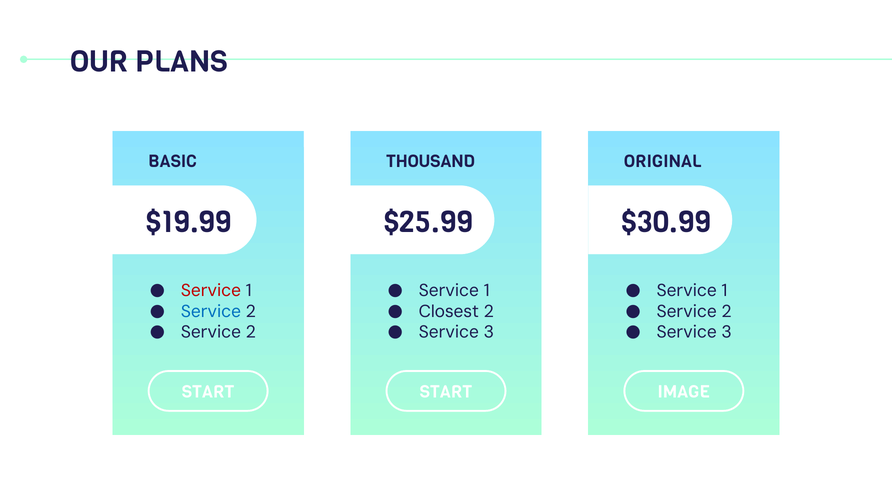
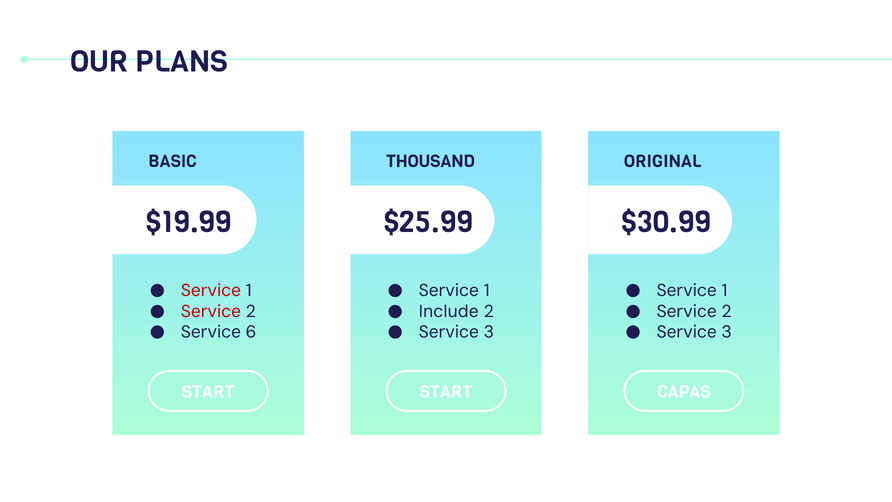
Service colour: blue -> red (211, 311)
Closest: Closest -> Include (449, 311)
2: 2 -> 6 (251, 332)
IMAGE: IMAGE -> CAPAS (684, 392)
